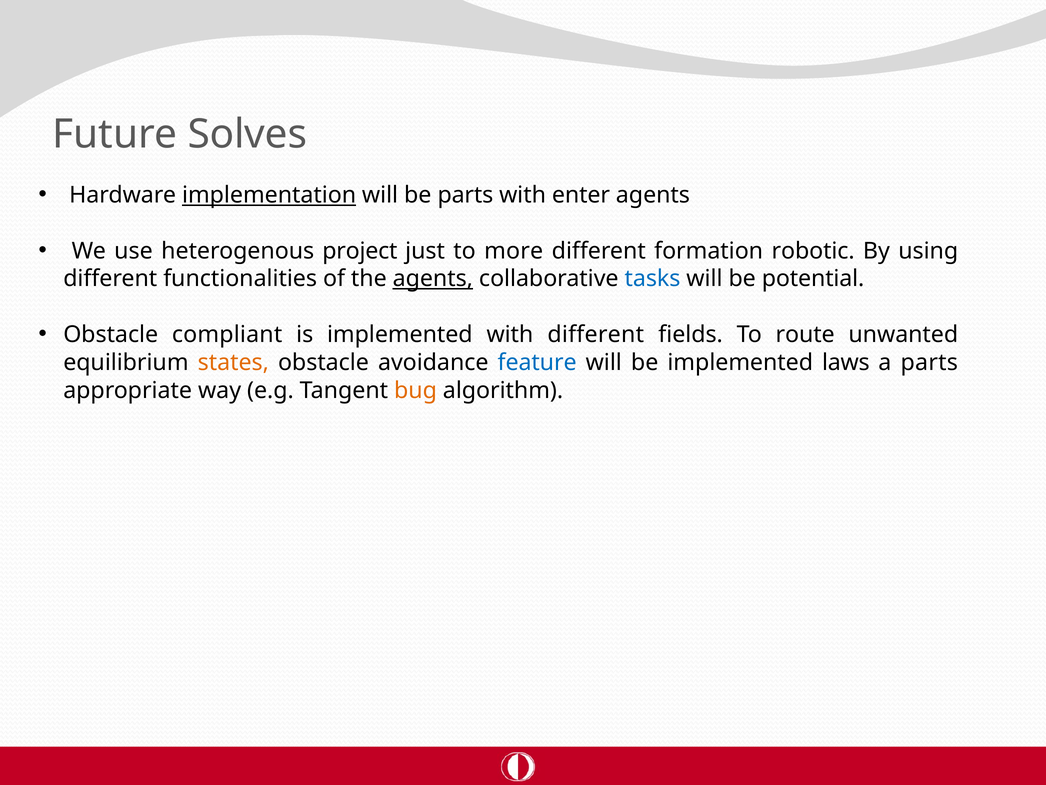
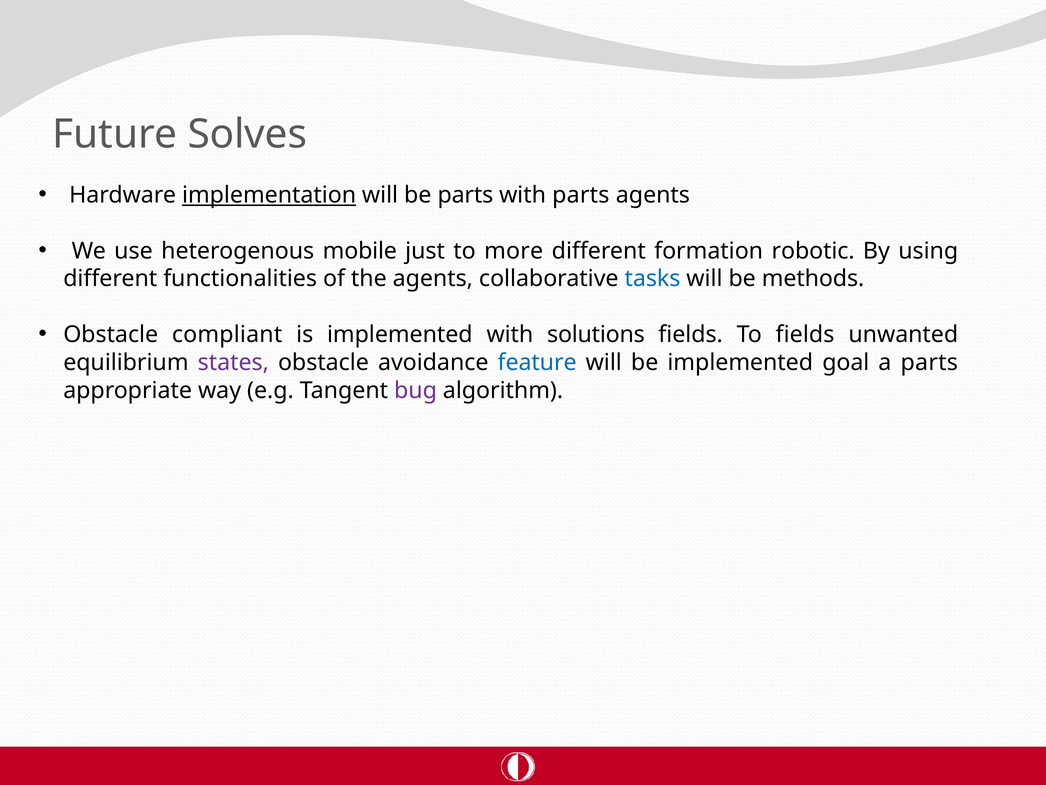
with enter: enter -> parts (581, 195)
project: project -> mobile (360, 251)
agents underline: present -> none (433, 279)
potential: potential -> methods (813, 279)
with different: different -> solutions (596, 334)
To route: route -> fields (805, 334)
states colour: orange -> purple (233, 362)
laws: laws -> goal (846, 362)
bug colour: orange -> purple (416, 390)
